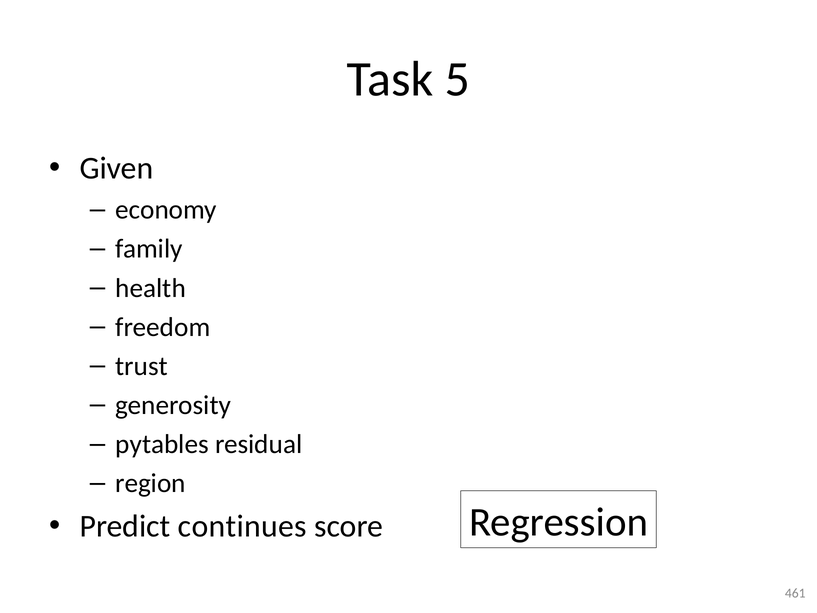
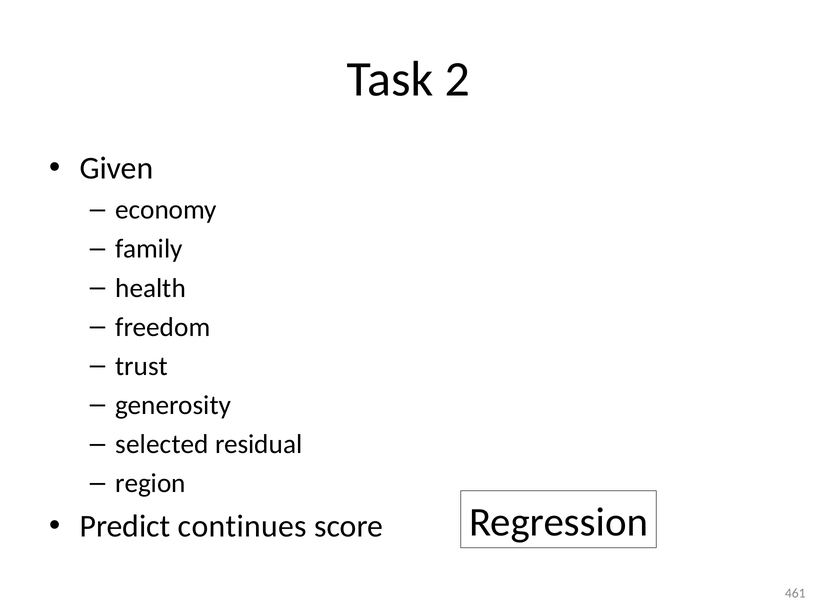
5: 5 -> 2 (457, 79)
pytables: pytables -> selected (162, 444)
